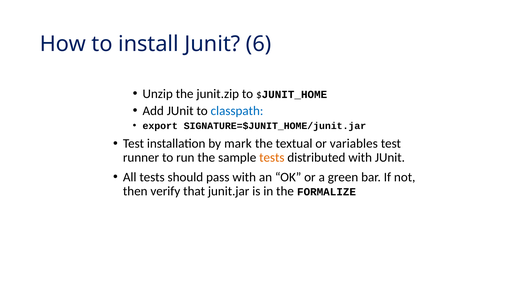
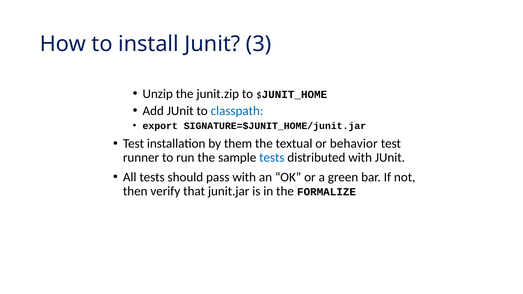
6: 6 -> 3 (259, 44)
mark: mark -> them (238, 144)
variables: variables -> behavior (354, 144)
tests colour: orange -> blue (272, 158)
